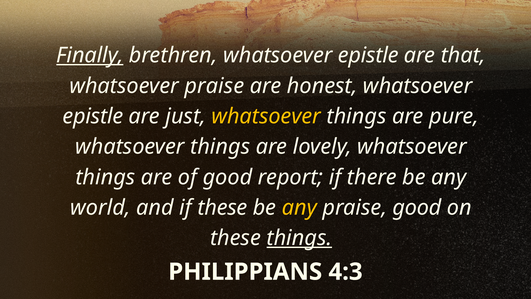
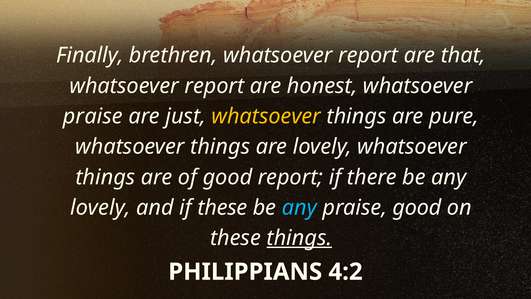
Finally underline: present -> none (90, 55)
brethren whatsoever epistle: epistle -> report (368, 55)
praise: praise -> report (214, 86)
epistle: epistle -> praise (93, 116)
world: world -> lovely (100, 207)
any colour: yellow -> light blue (299, 207)
4:3: 4:3 -> 4:2 (346, 272)
